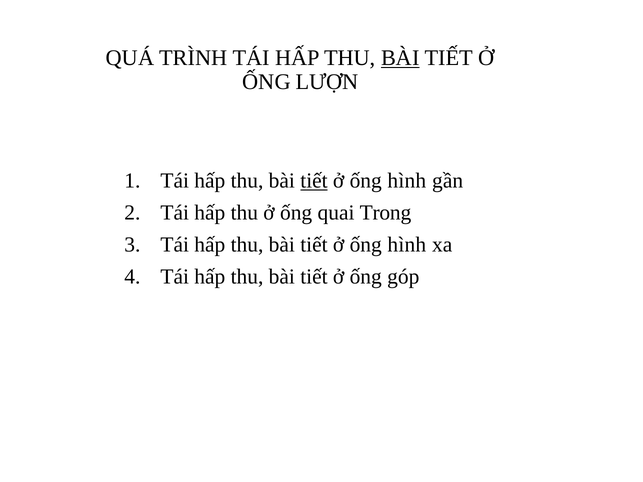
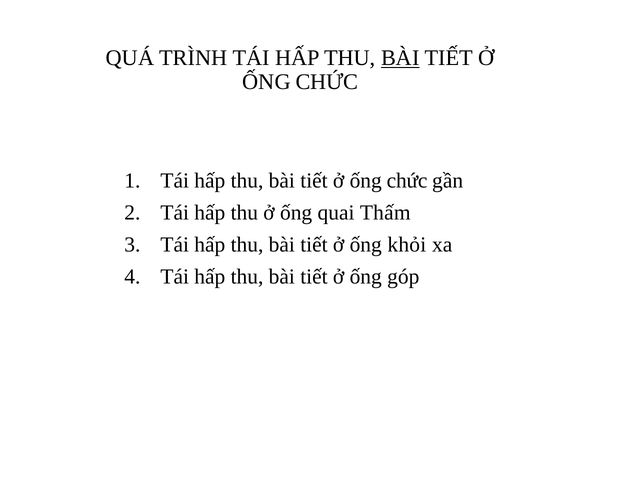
LƯỢN: LƯỢN -> CHỨC (327, 82)
tiết underline: present -> none (314, 181)
hình: hình -> chức (407, 181)
Trong: Trong -> Thấm (385, 213)
hình: hình -> khỏi (407, 245)
